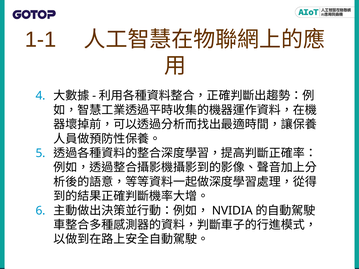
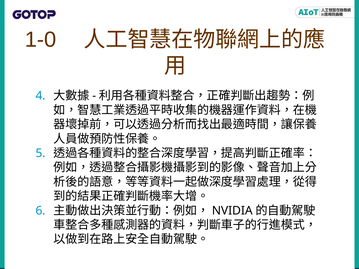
1-1: 1-1 -> 1-0 (41, 40)
